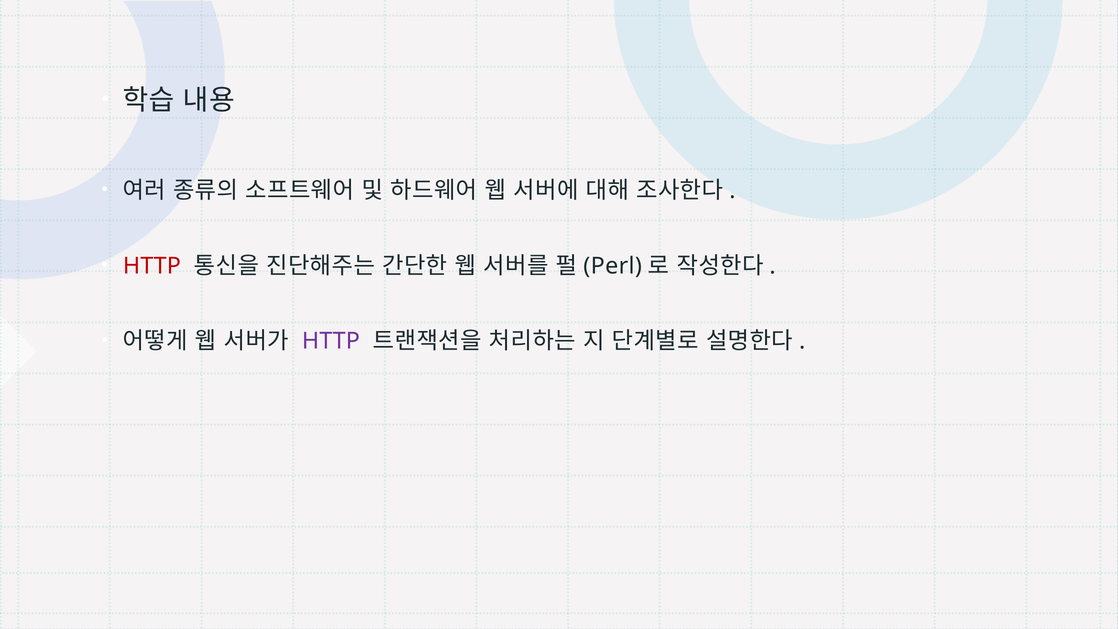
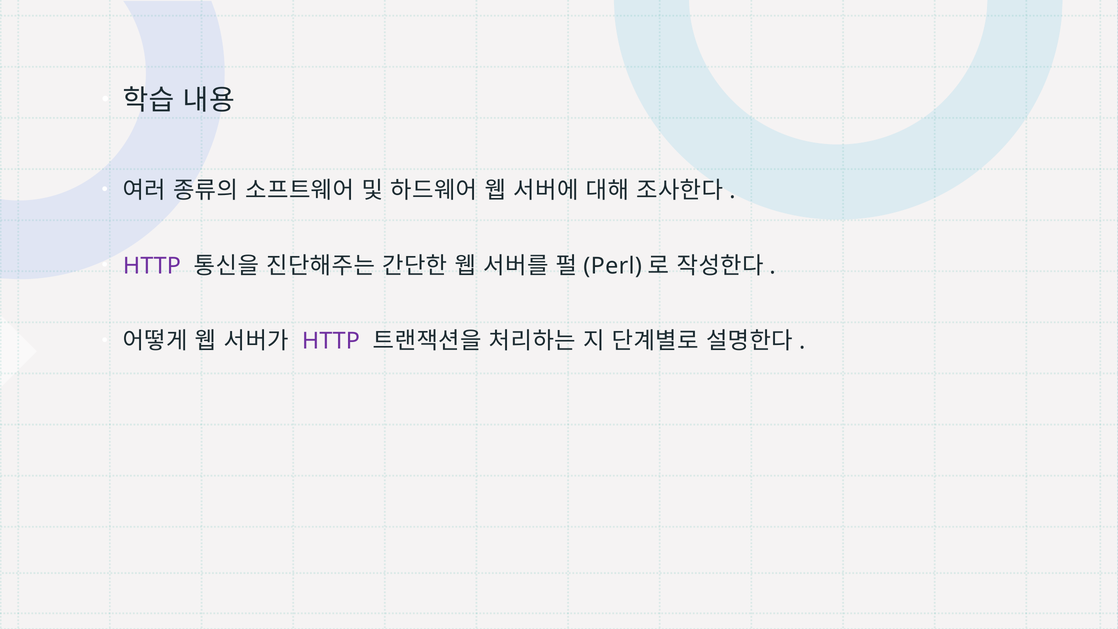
HTTP colour: red -> purple (152, 266)
